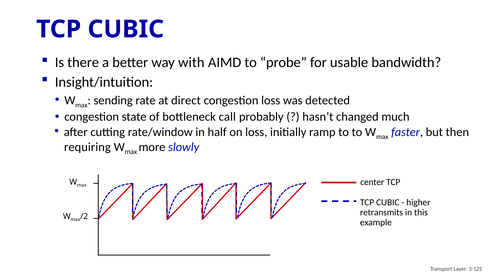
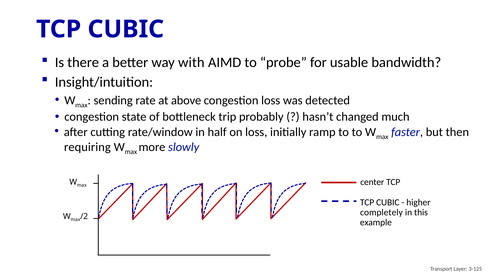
direct: direct -> above (186, 101)
call: call -> trip (227, 117)
retransmits: retransmits -> completely (381, 213)
